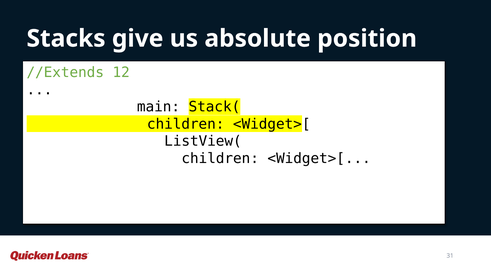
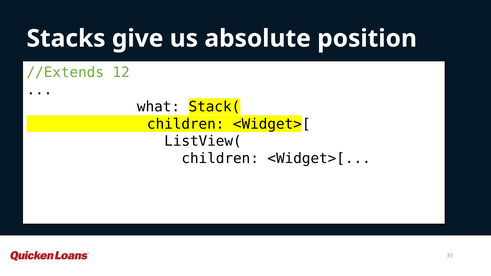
main: main -> what (159, 107)
